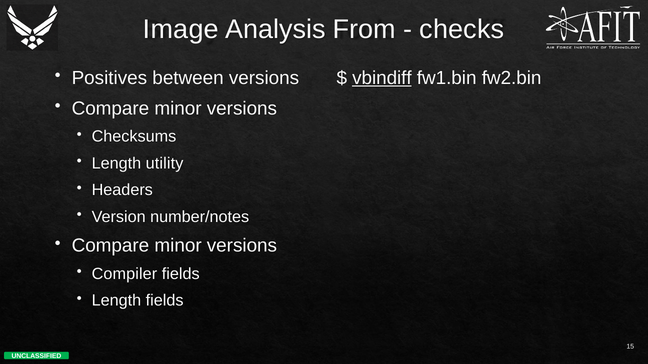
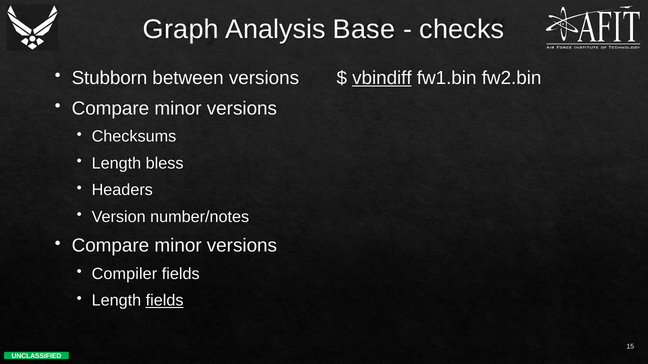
Image: Image -> Graph (181, 29)
From: From -> Base (364, 29)
Positives: Positives -> Stubborn (109, 78)
utility: utility -> bless (165, 164)
fields underline: none -> present (165, 301)
